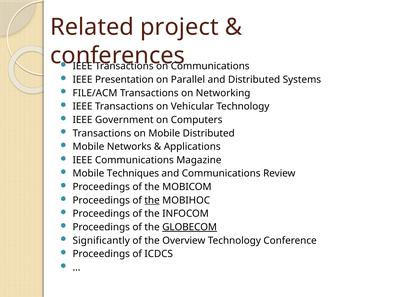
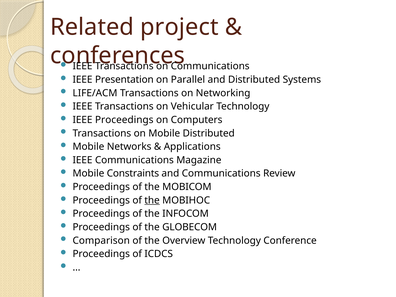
FILE/ACM: FILE/ACM -> LIFE/ACM (95, 93)
IEEE Government: Government -> Proceedings (124, 120)
Techniques: Techniques -> Constraints (133, 173)
GLOBECOM underline: present -> none (190, 227)
Significantly: Significantly -> Comparison (101, 241)
